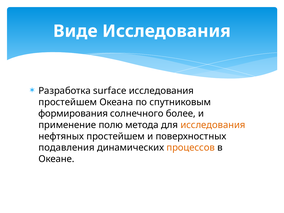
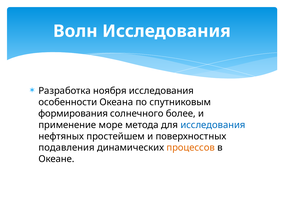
Виде: Виде -> Волн (75, 31)
surface: surface -> ноября (110, 91)
простейшем: простейшем -> особенности (68, 102)
полю: полю -> море (111, 125)
исследования colour: orange -> blue (213, 125)
